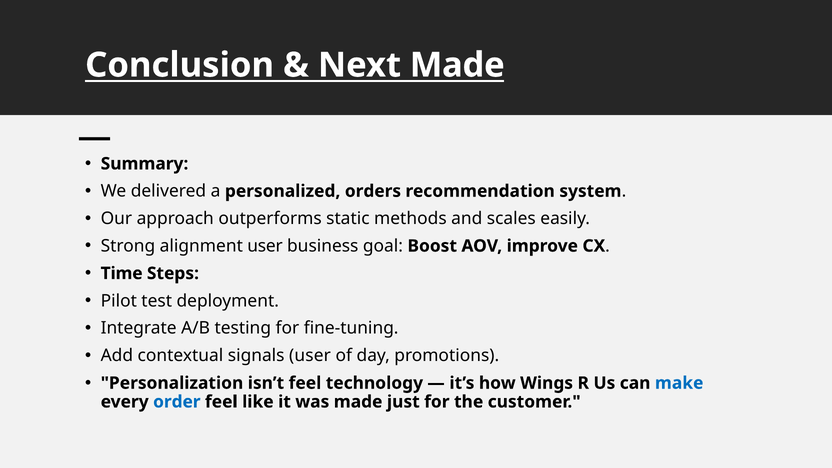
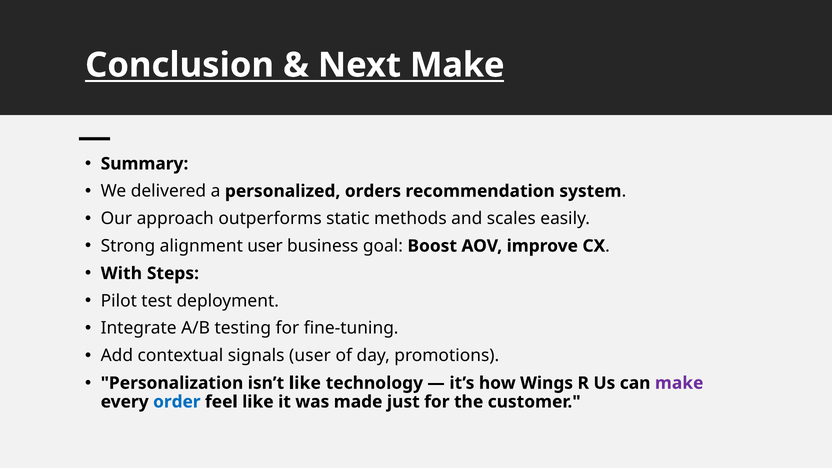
Next Made: Made -> Make (457, 65)
Time: Time -> With (121, 273)
isn’t feel: feel -> like (305, 383)
make colour: blue -> purple (679, 383)
